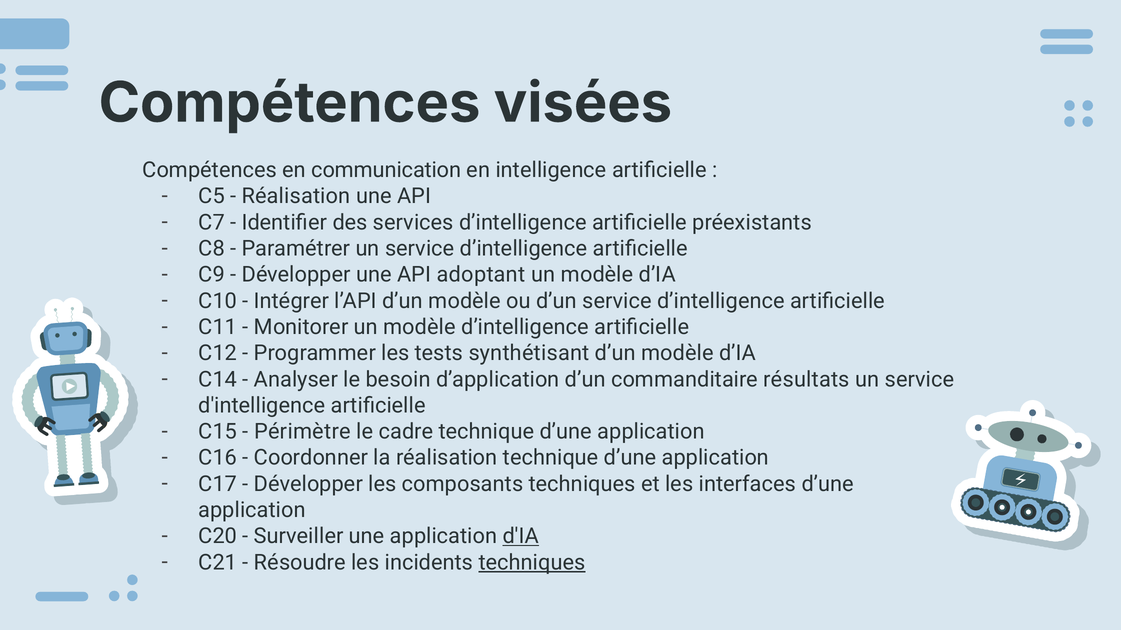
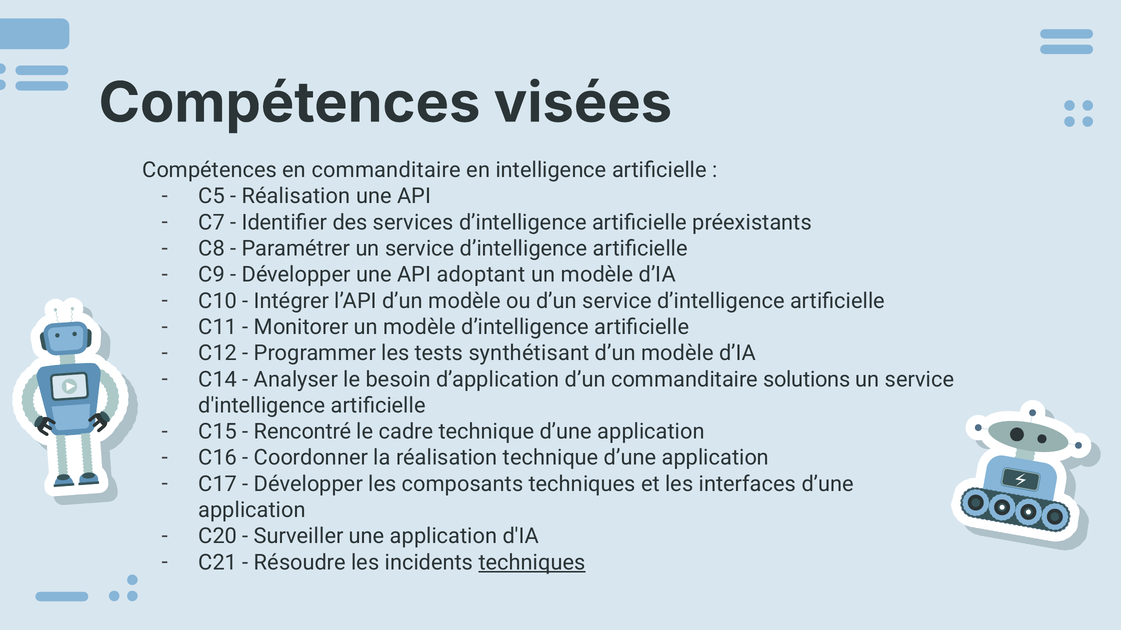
en communication: communication -> commanditaire (386, 170)
résultats: résultats -> solutions (807, 380)
Périmètre: Périmètre -> Rencontré (303, 432)
d'IA underline: present -> none (521, 537)
